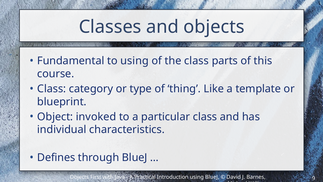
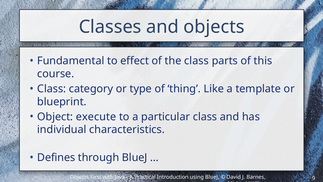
to using: using -> effect (135, 61)
invoked: invoked -> execute (96, 117)
